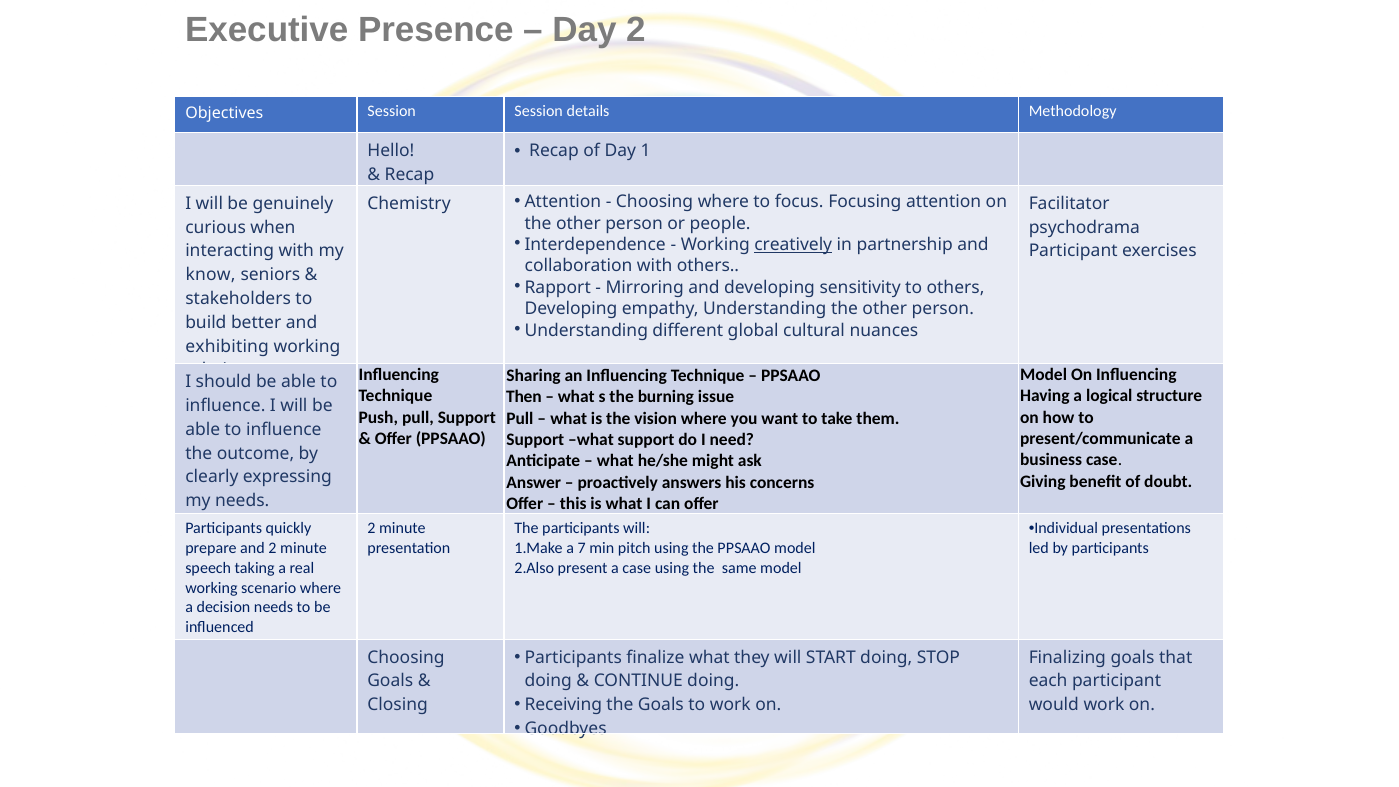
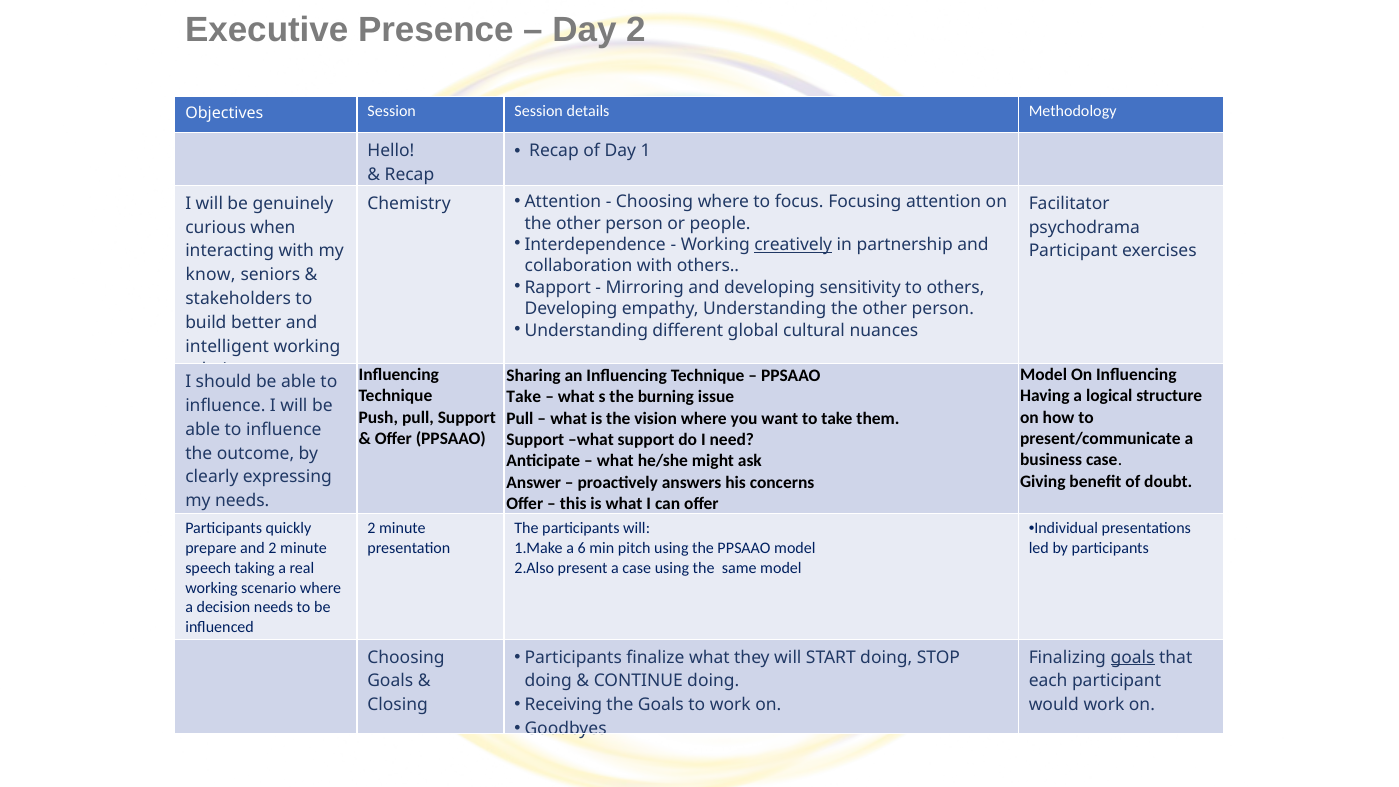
exhibiting: exhibiting -> intelligent (227, 346)
Then: Then -> Take (524, 397)
7: 7 -> 6 (582, 548)
goals underline: none -> present (1133, 657)
